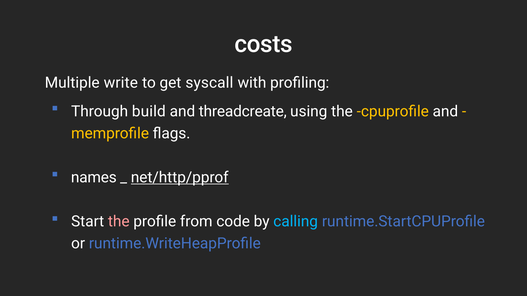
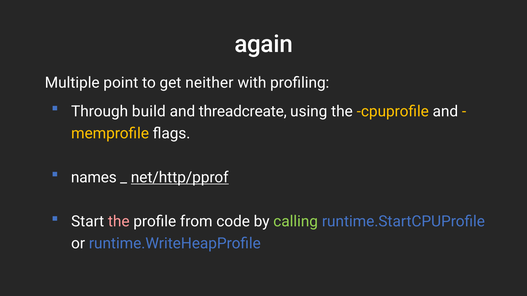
costs: costs -> again (264, 44)
write: write -> point (121, 83)
syscall: syscall -> neither (209, 83)
calling colour: light blue -> light green (296, 222)
